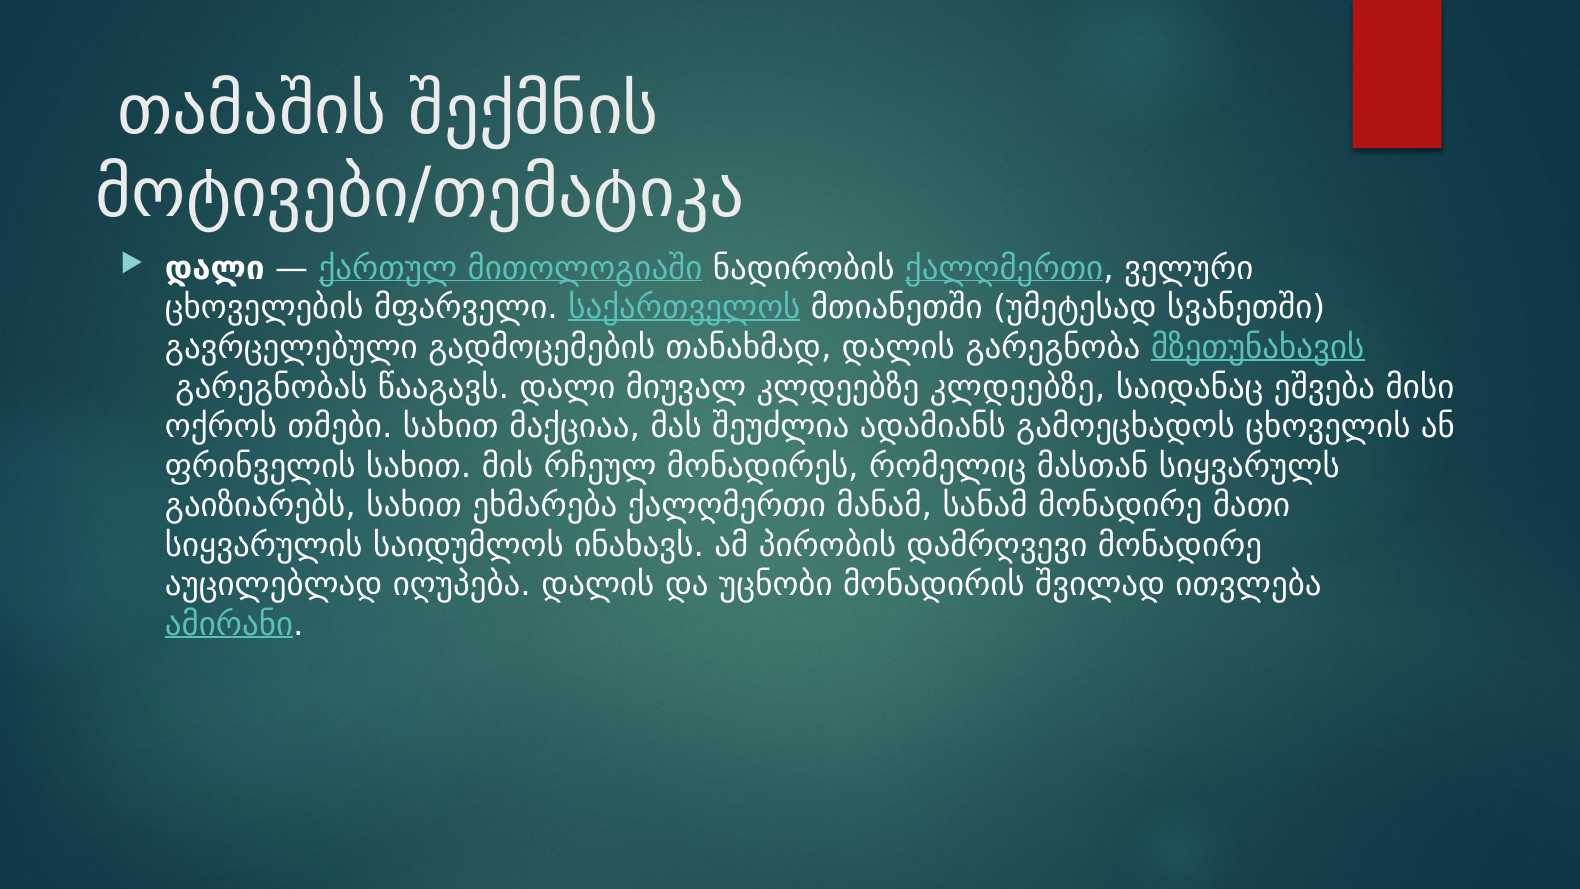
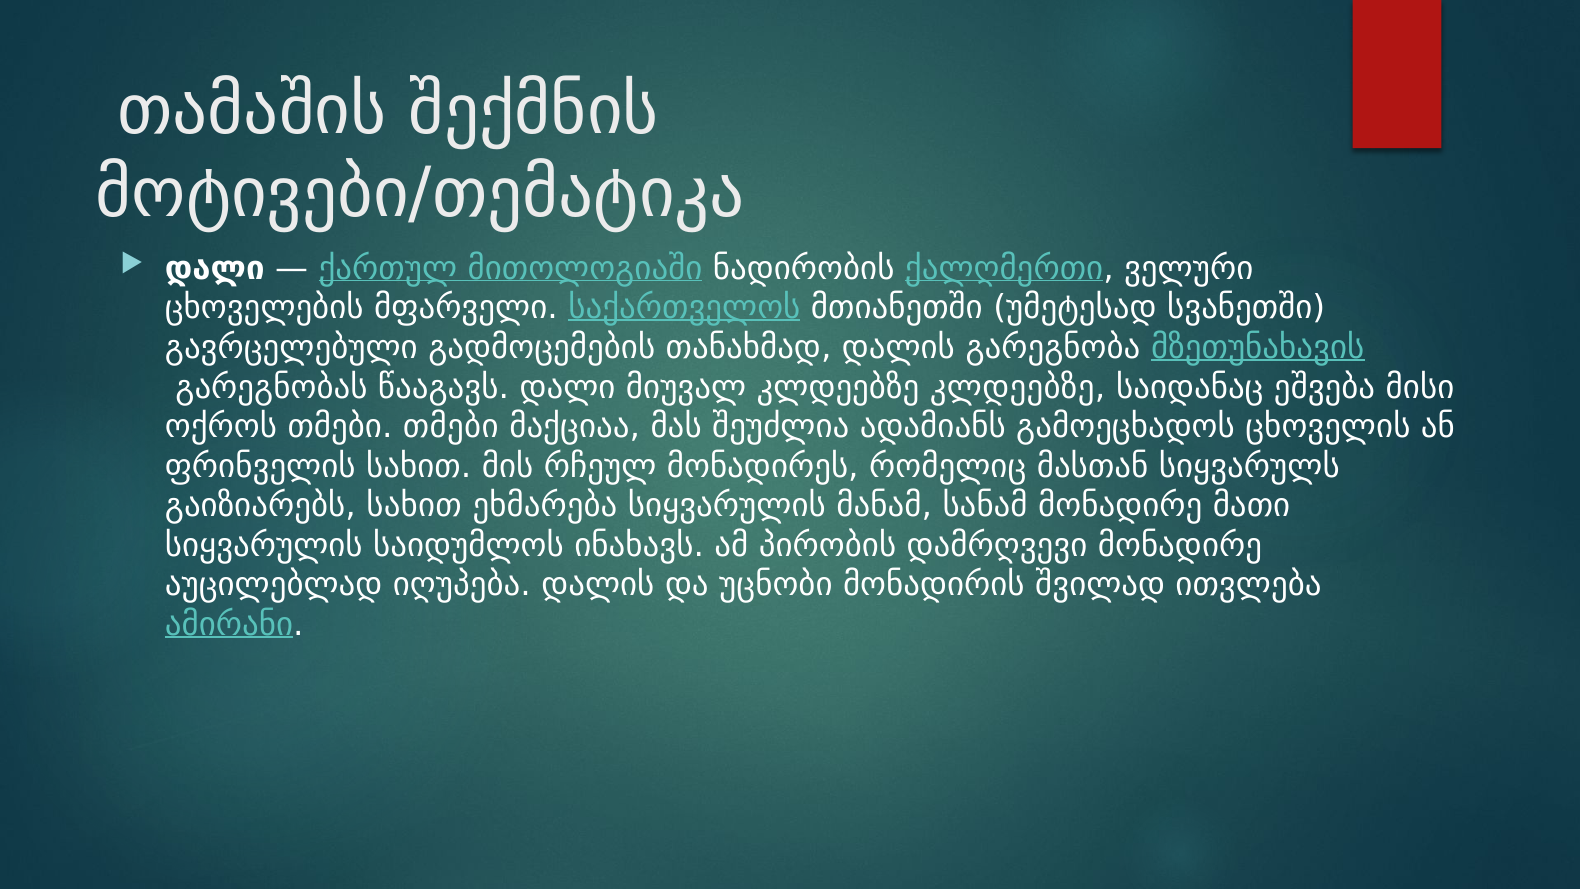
თმები სახით: სახით -> თმები (451, 427)
ეხმარება ქალღმერთი: ქალღმერთი -> სიყვარულის (727, 506)
